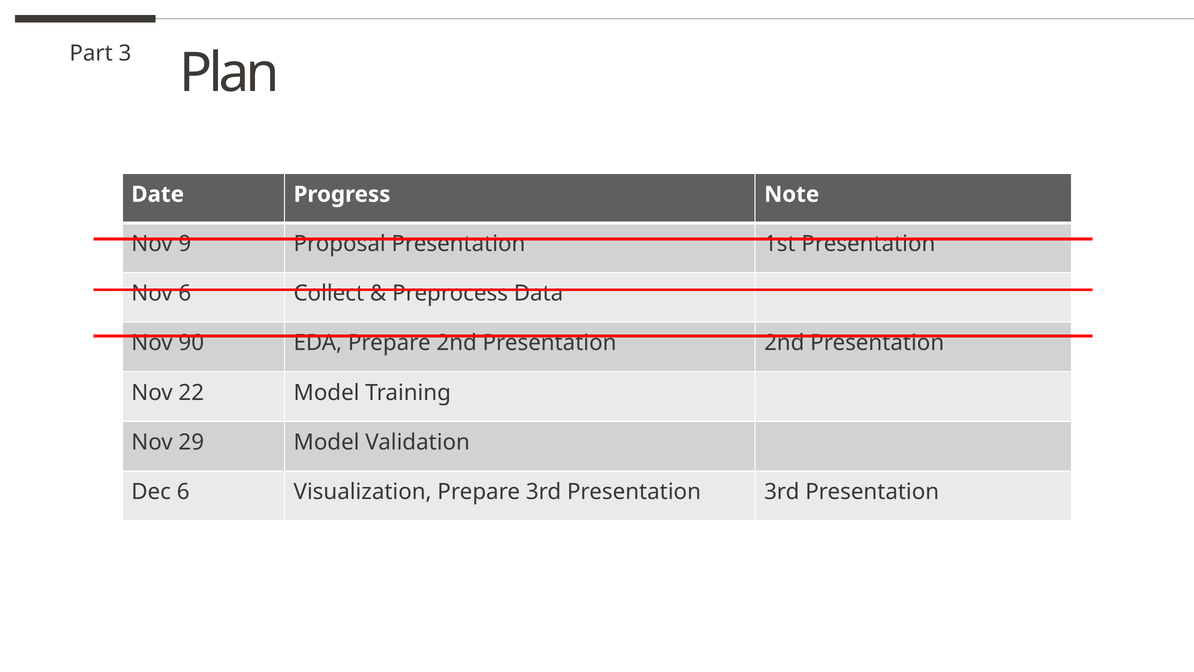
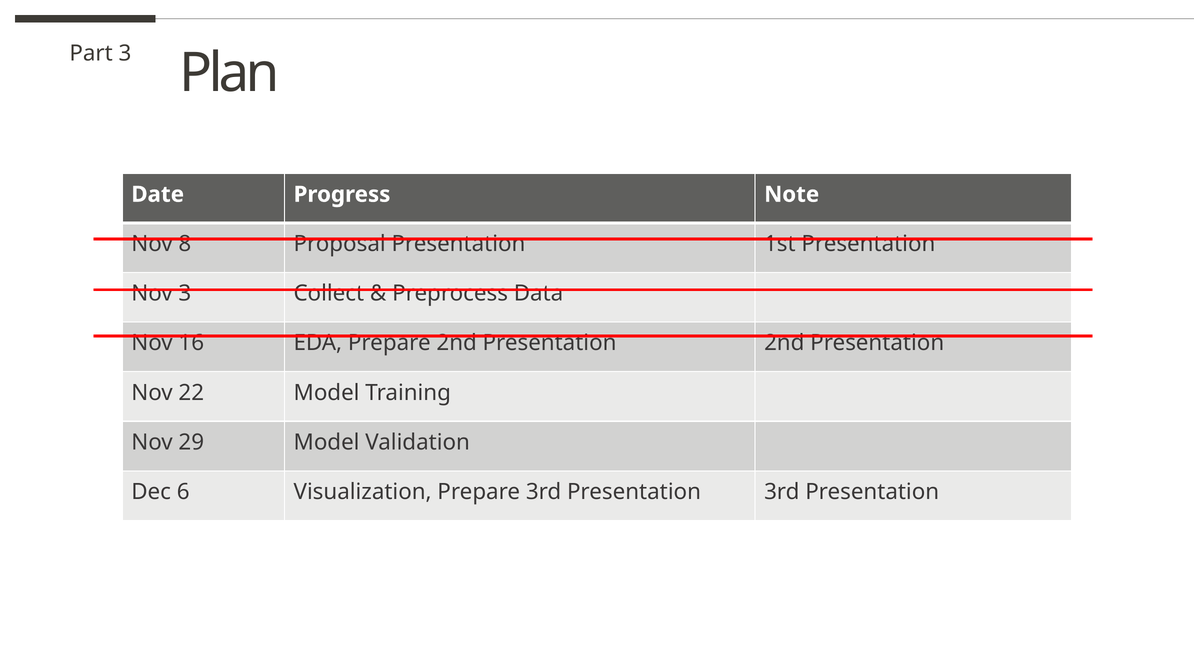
9: 9 -> 8 (185, 244)
Nov 6: 6 -> 3 (185, 293)
90: 90 -> 16 (191, 343)
